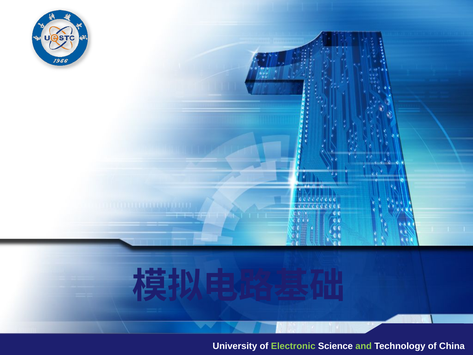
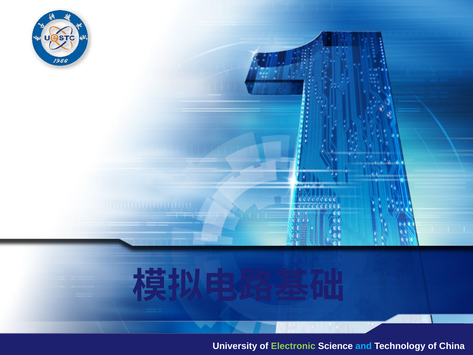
and colour: light green -> light blue (364, 346)
